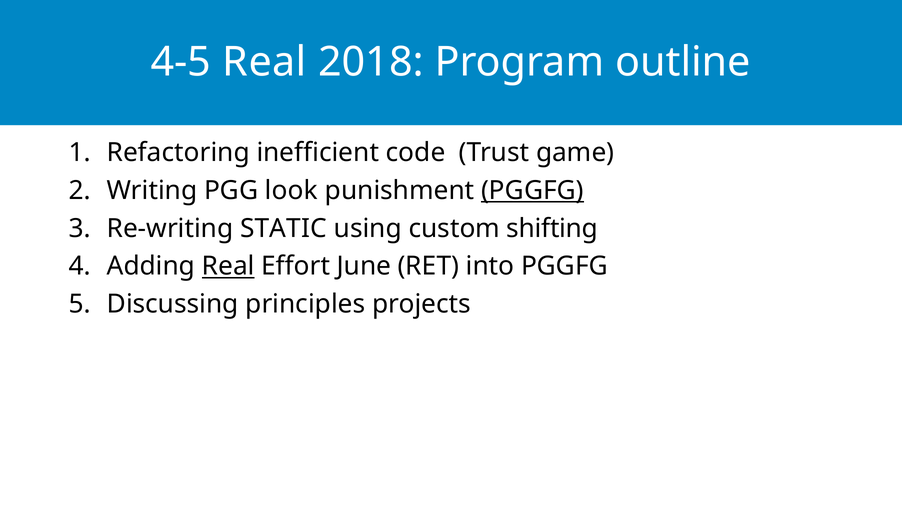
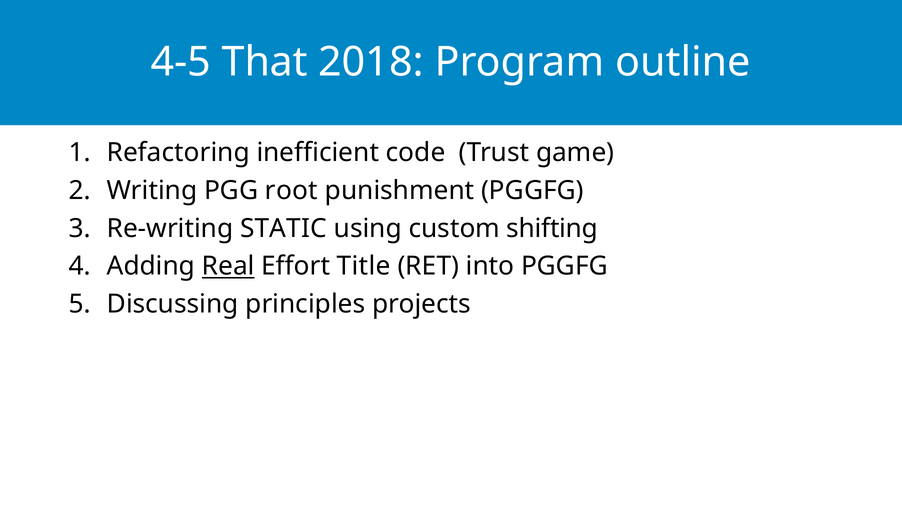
4-5 Real: Real -> That (265, 62)
look: look -> root (291, 190)
PGGFG underline: present -> none (532, 190)
June: June -> Title (364, 266)
